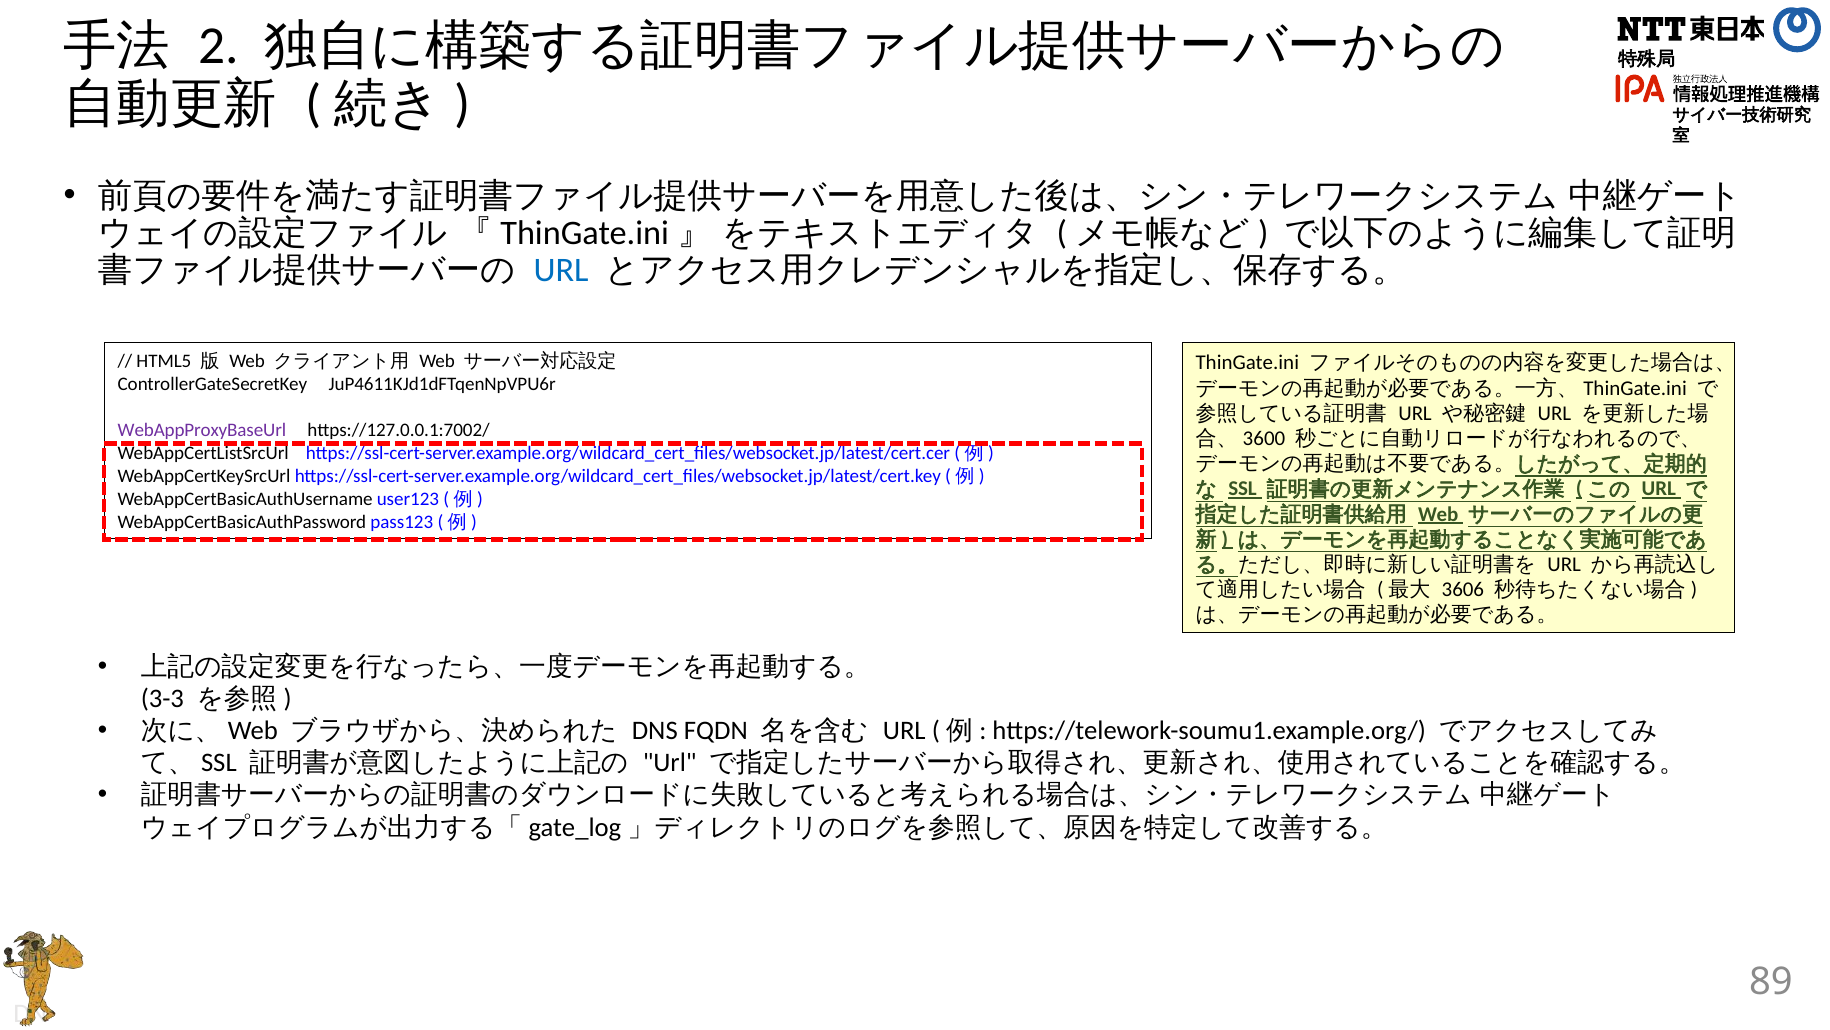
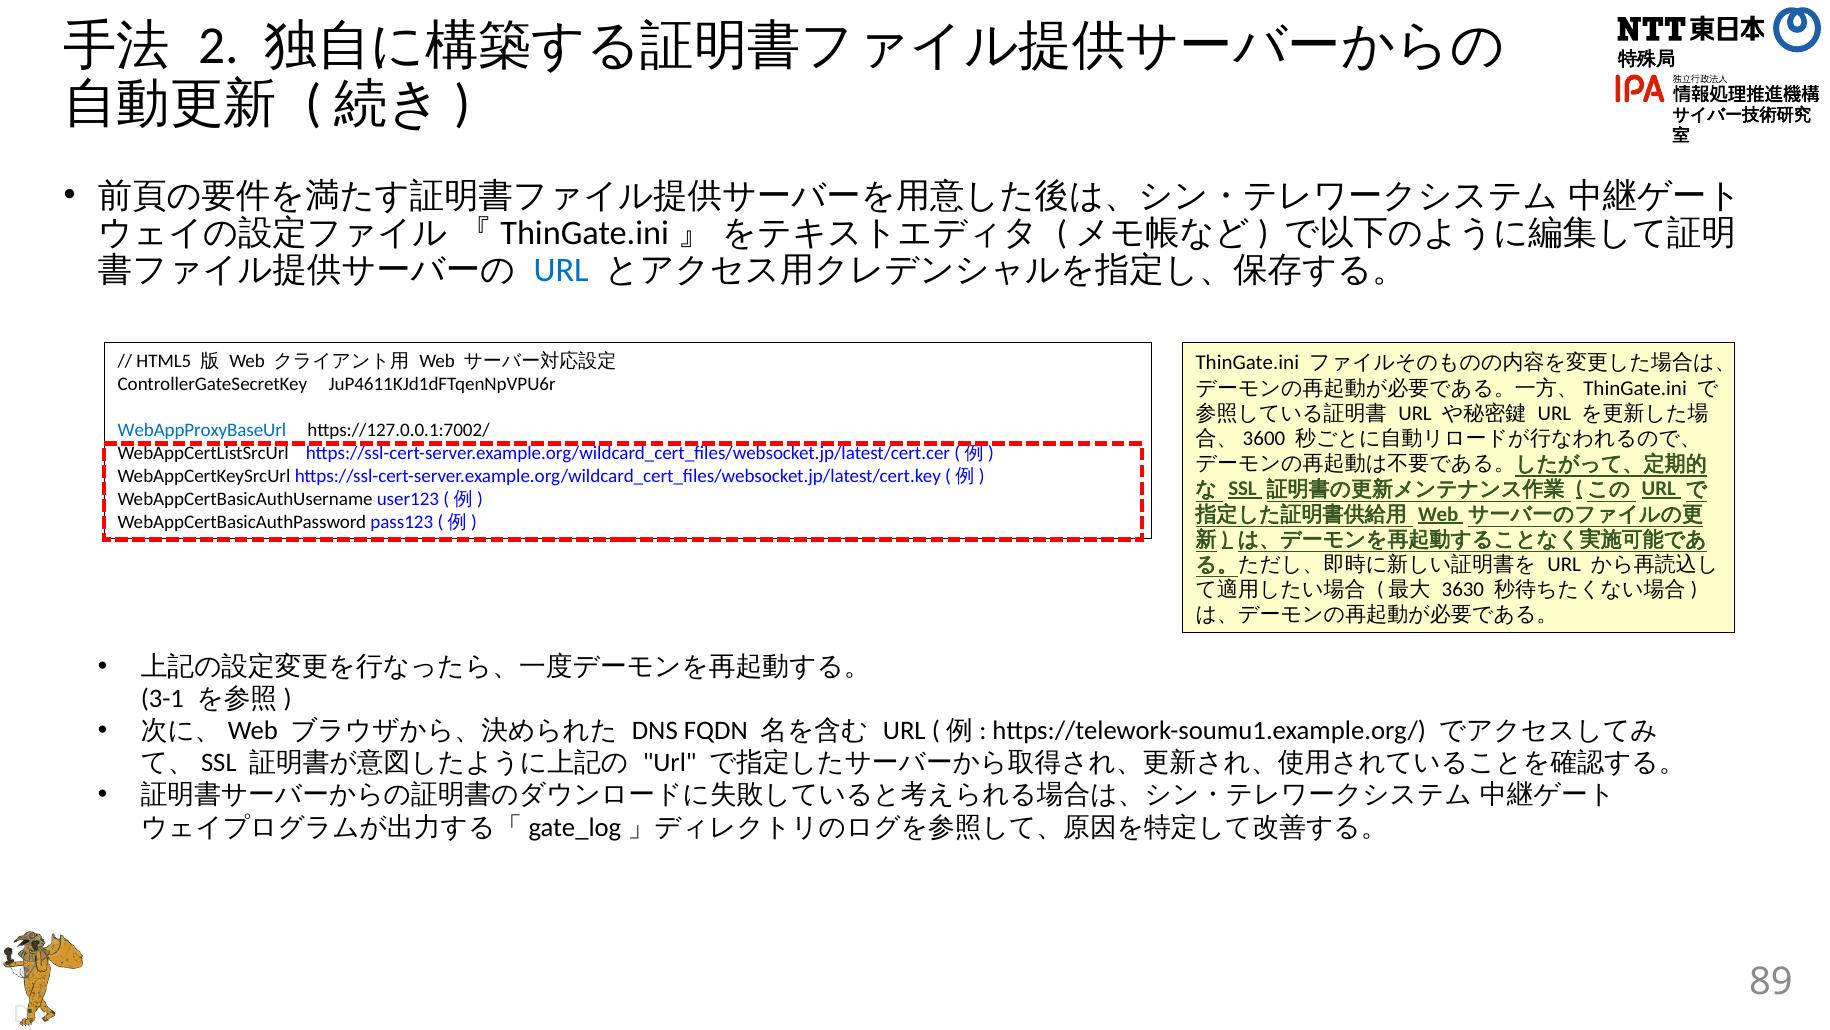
WebAppProxyBaseUrl colour: purple -> blue (202, 430)
3606: 3606 -> 3630 (1463, 589)
3-3: 3-3 -> 3-1 (162, 699)
